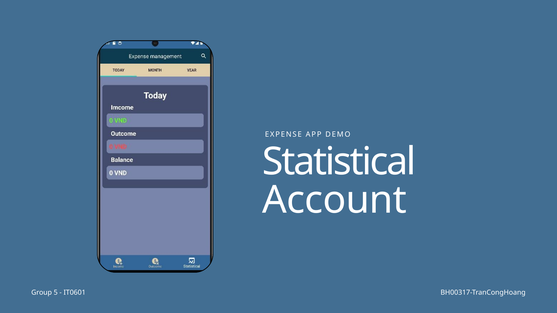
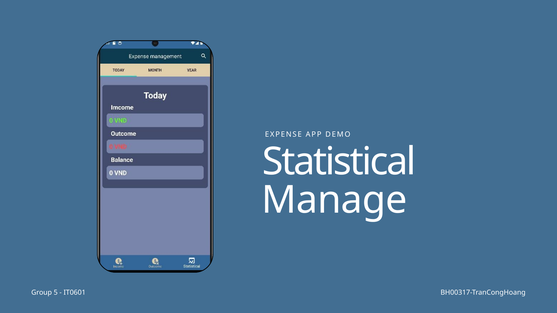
Account: Account -> Manage (334, 200)
